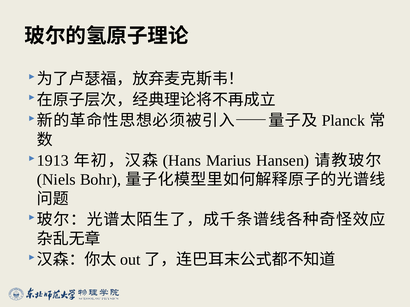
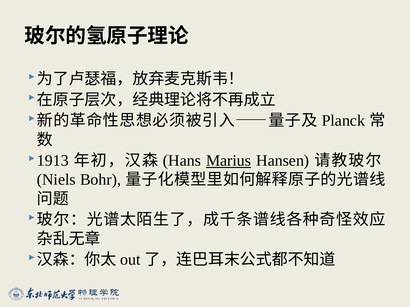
Marius underline: none -> present (229, 161)
